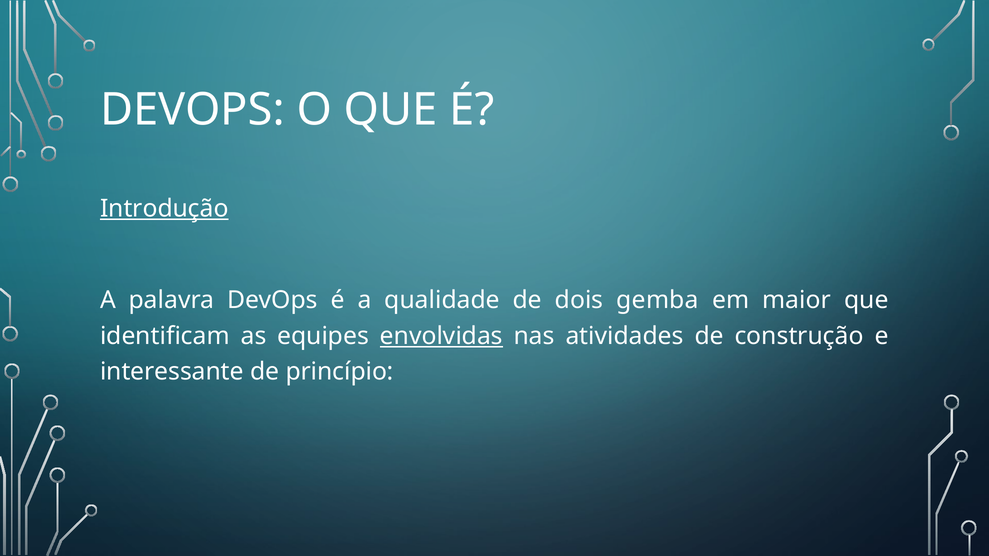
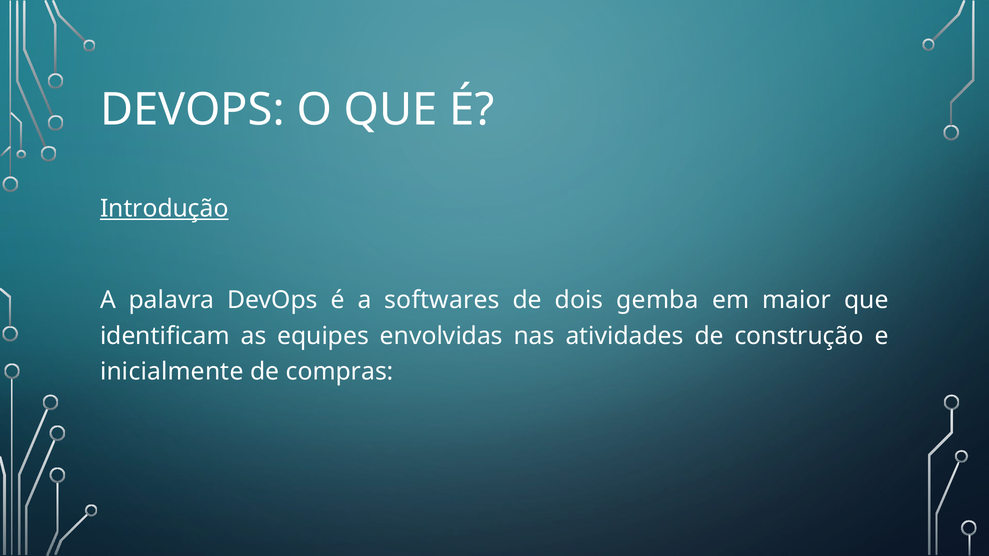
qualidade: qualidade -> softwares (442, 301)
envolvidas underline: present -> none (441, 336)
interessante: interessante -> inicialmente (172, 372)
princípio: princípio -> compras (340, 372)
